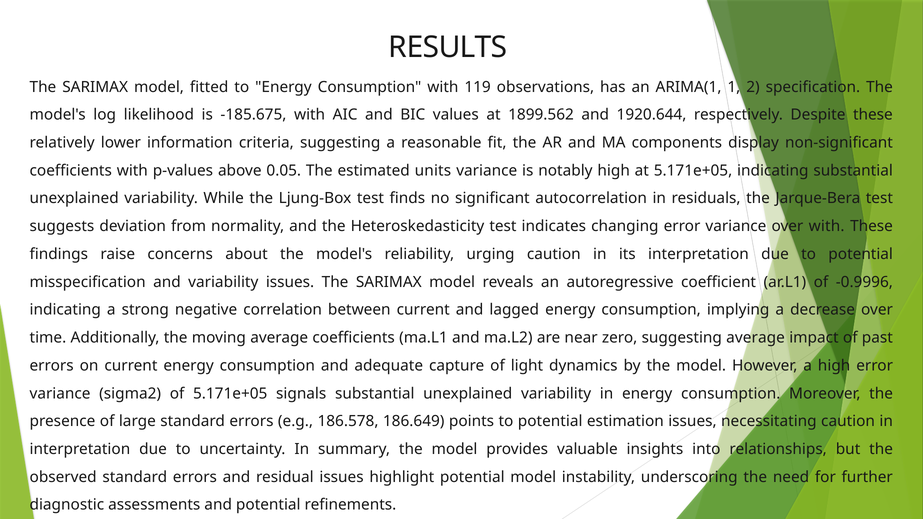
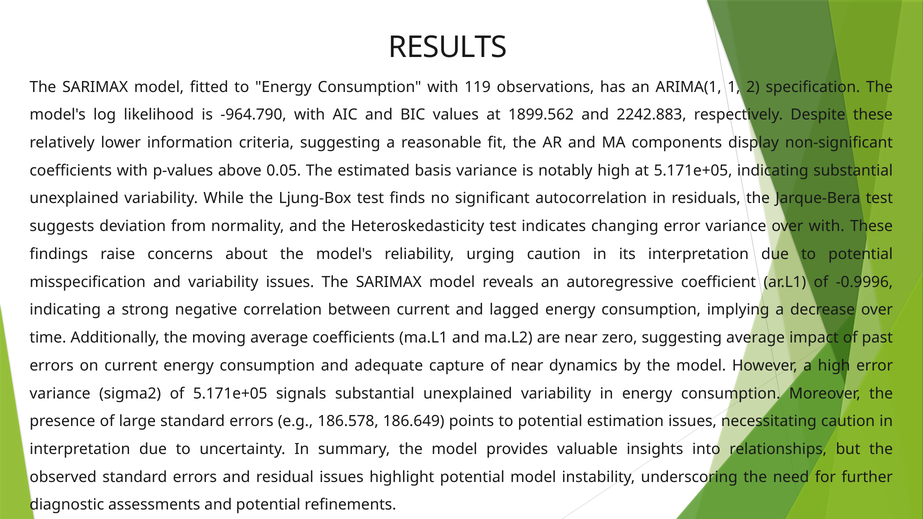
-185.675: -185.675 -> -964.790 (253, 115)
1920.644: 1920.644 -> 2242.883 (652, 115)
units: units -> basis (433, 171)
of light: light -> near (527, 366)
